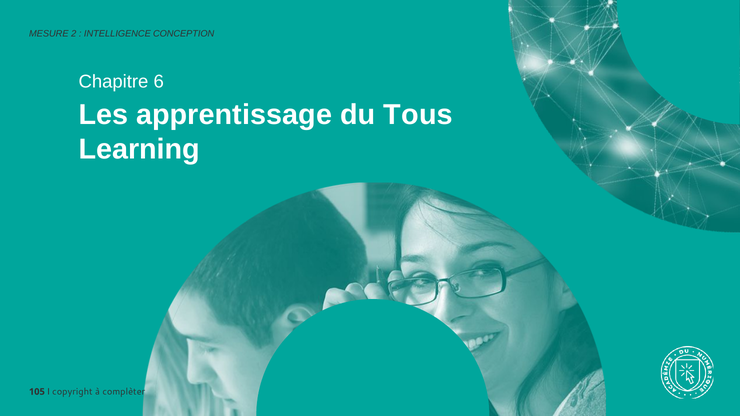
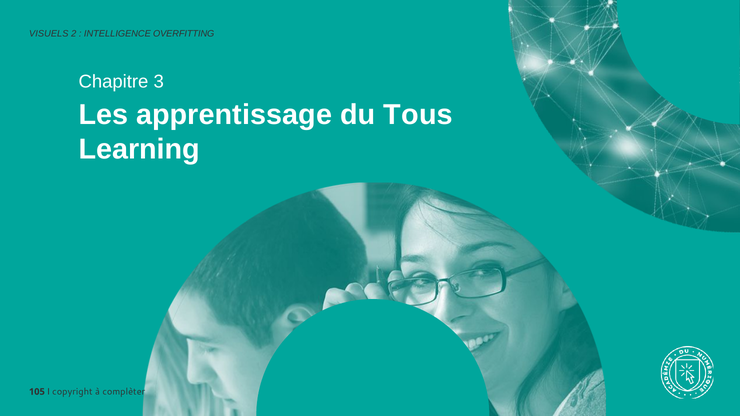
MESURE: MESURE -> VISUELS (49, 34)
CONCEPTION: CONCEPTION -> OVERFITTING (184, 34)
6: 6 -> 3 (159, 82)
